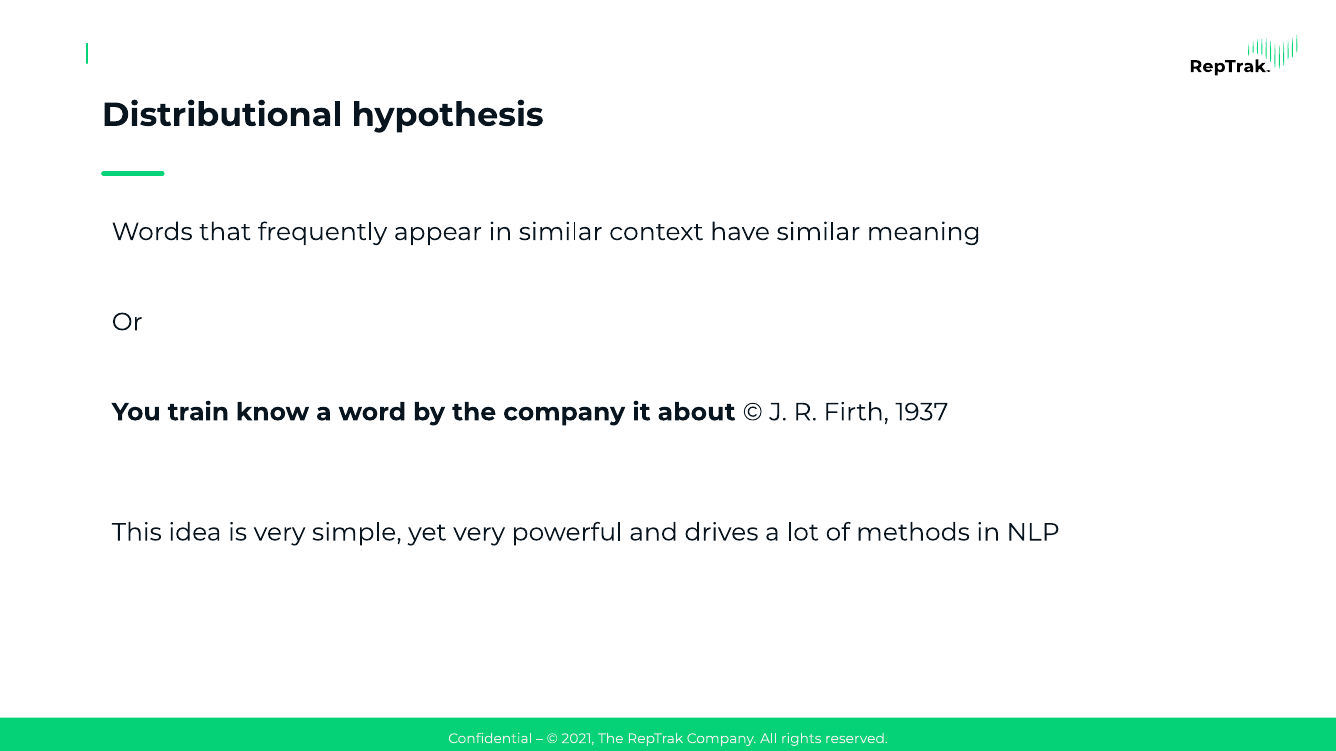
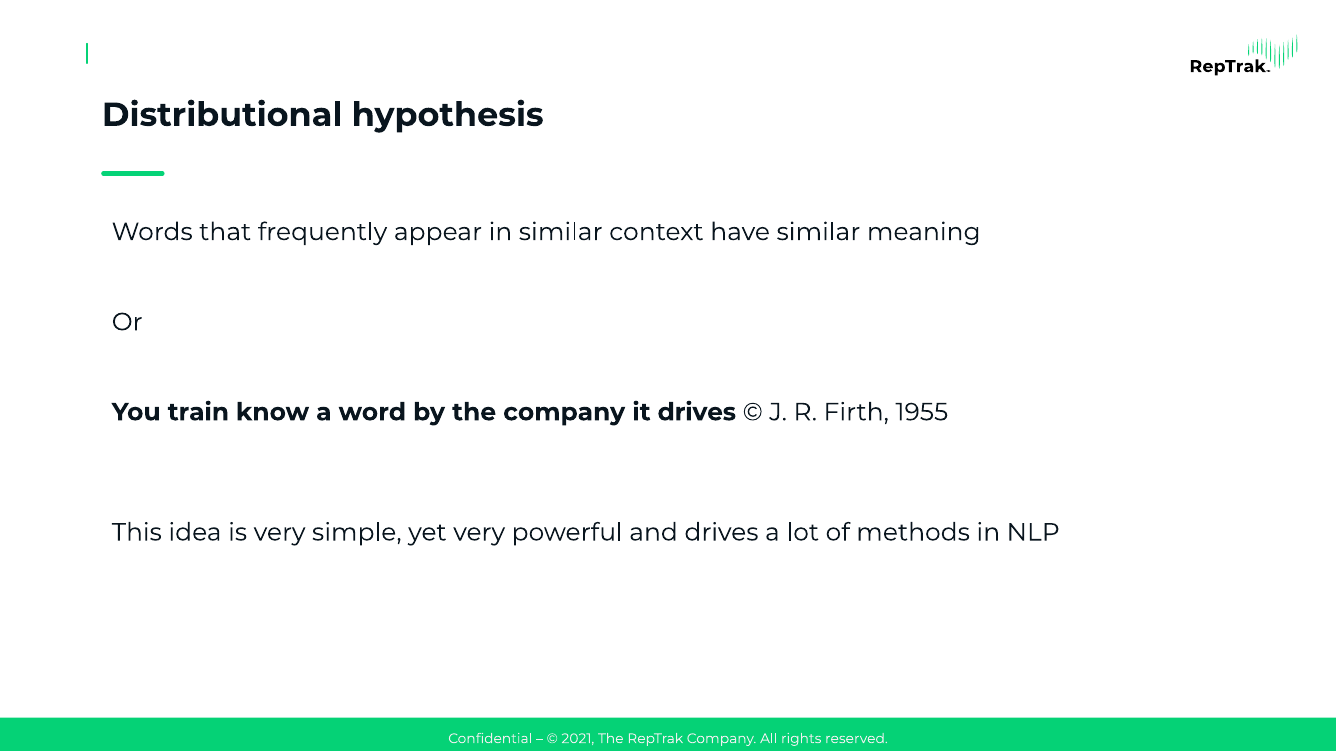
it about: about -> drives (697, 412)
1937: 1937 -> 1955 (922, 412)
